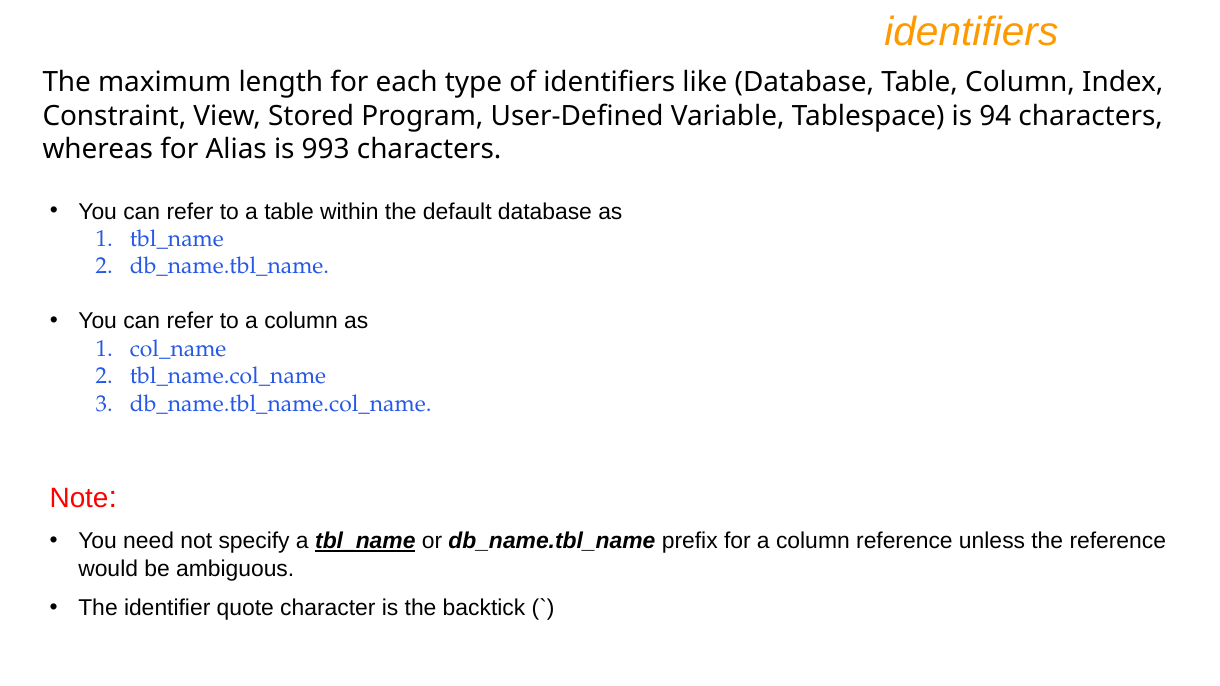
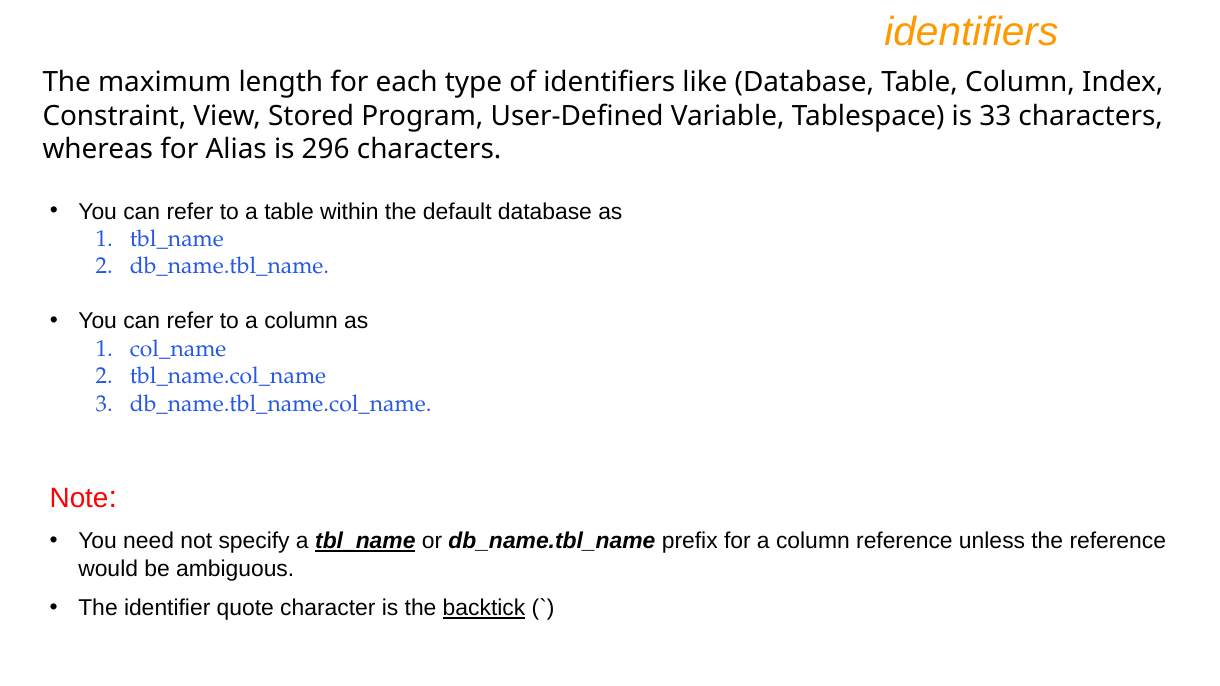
94: 94 -> 33 (995, 116)
993: 993 -> 296 (326, 150)
backtick underline: none -> present (484, 608)
